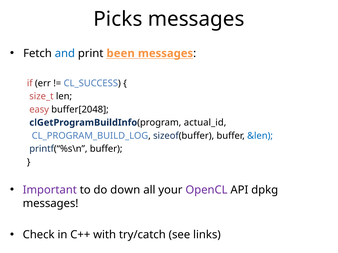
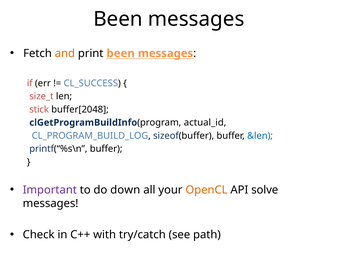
Picks: Picks -> Been (118, 19)
and colour: blue -> orange (65, 53)
easy: easy -> stick (39, 110)
OpenCL colour: purple -> orange (207, 190)
dpkg: dpkg -> solve (265, 190)
links: links -> path (207, 235)
